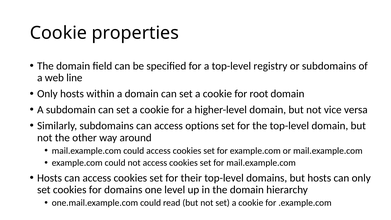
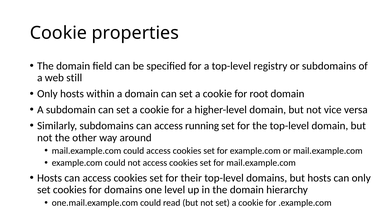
line: line -> still (74, 78)
options: options -> running (202, 126)
